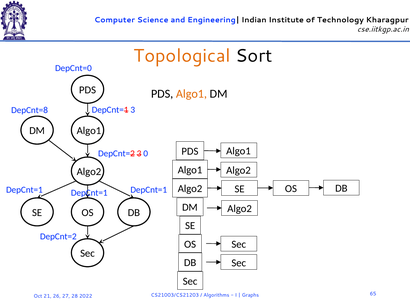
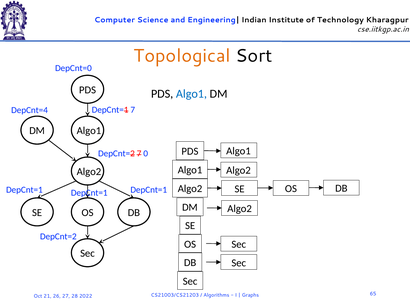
Algo1 colour: orange -> blue (191, 94)
DepCnt=8: DepCnt=8 -> DepCnt=4 (30, 110)
DepCnt=1 3: 3 -> 7 (133, 110)
DepCnt=2 3: 3 -> 7 (139, 154)
